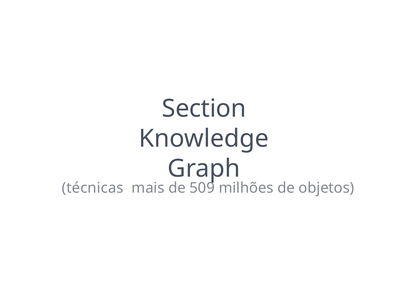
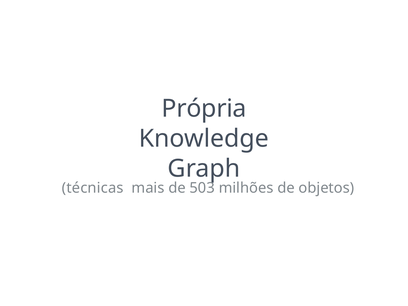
Section: Section -> Própria (204, 109)
509: 509 -> 503 (202, 188)
